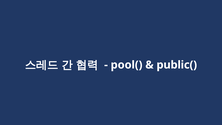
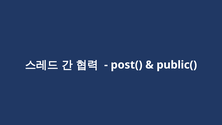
pool(: pool( -> post( (127, 65)
